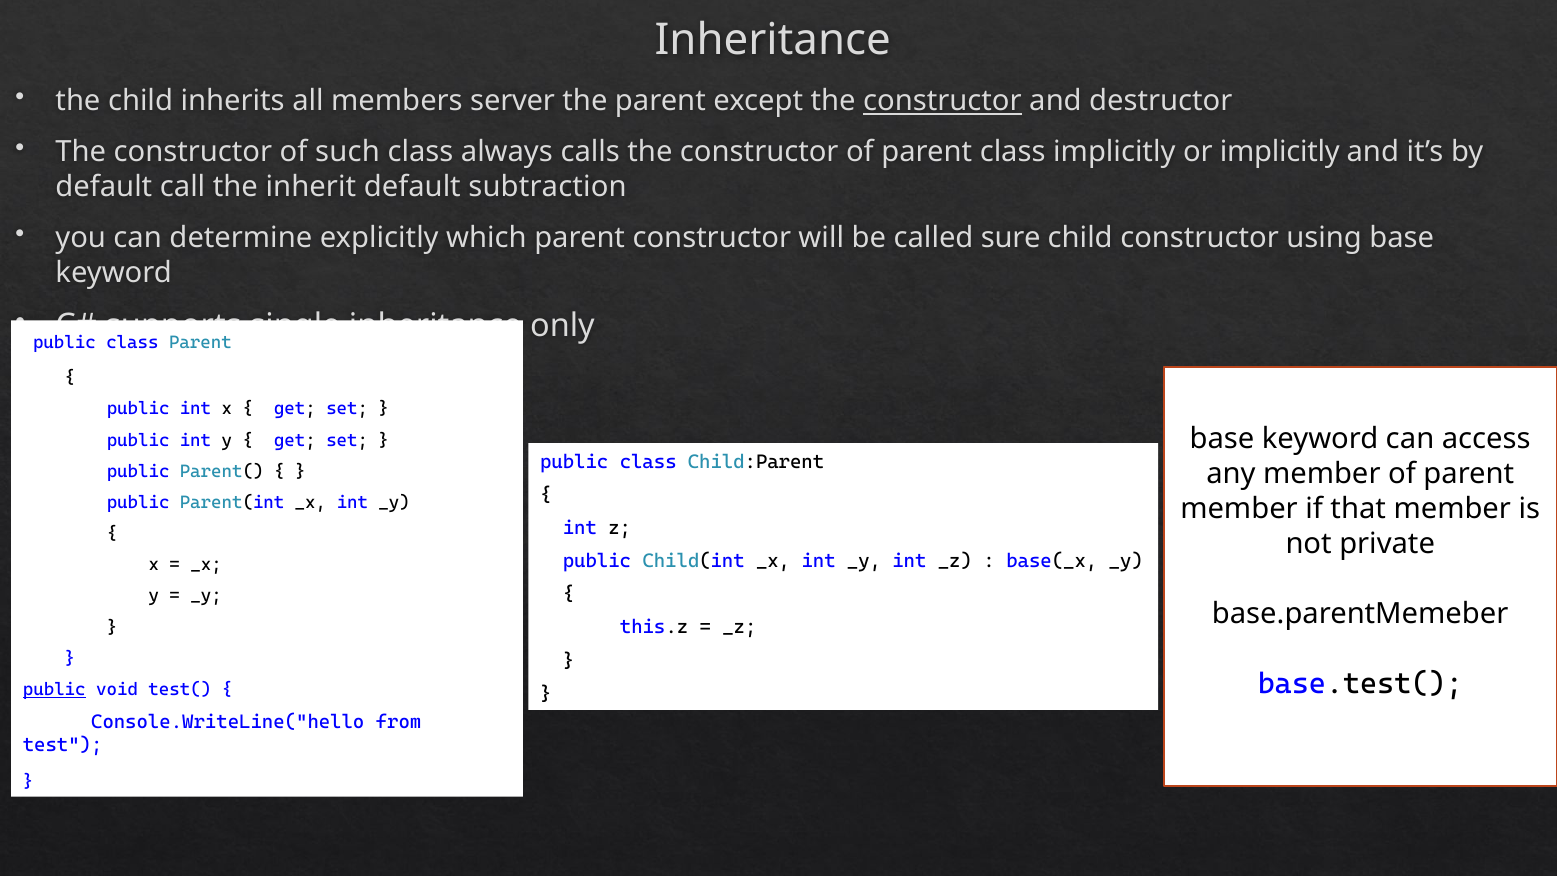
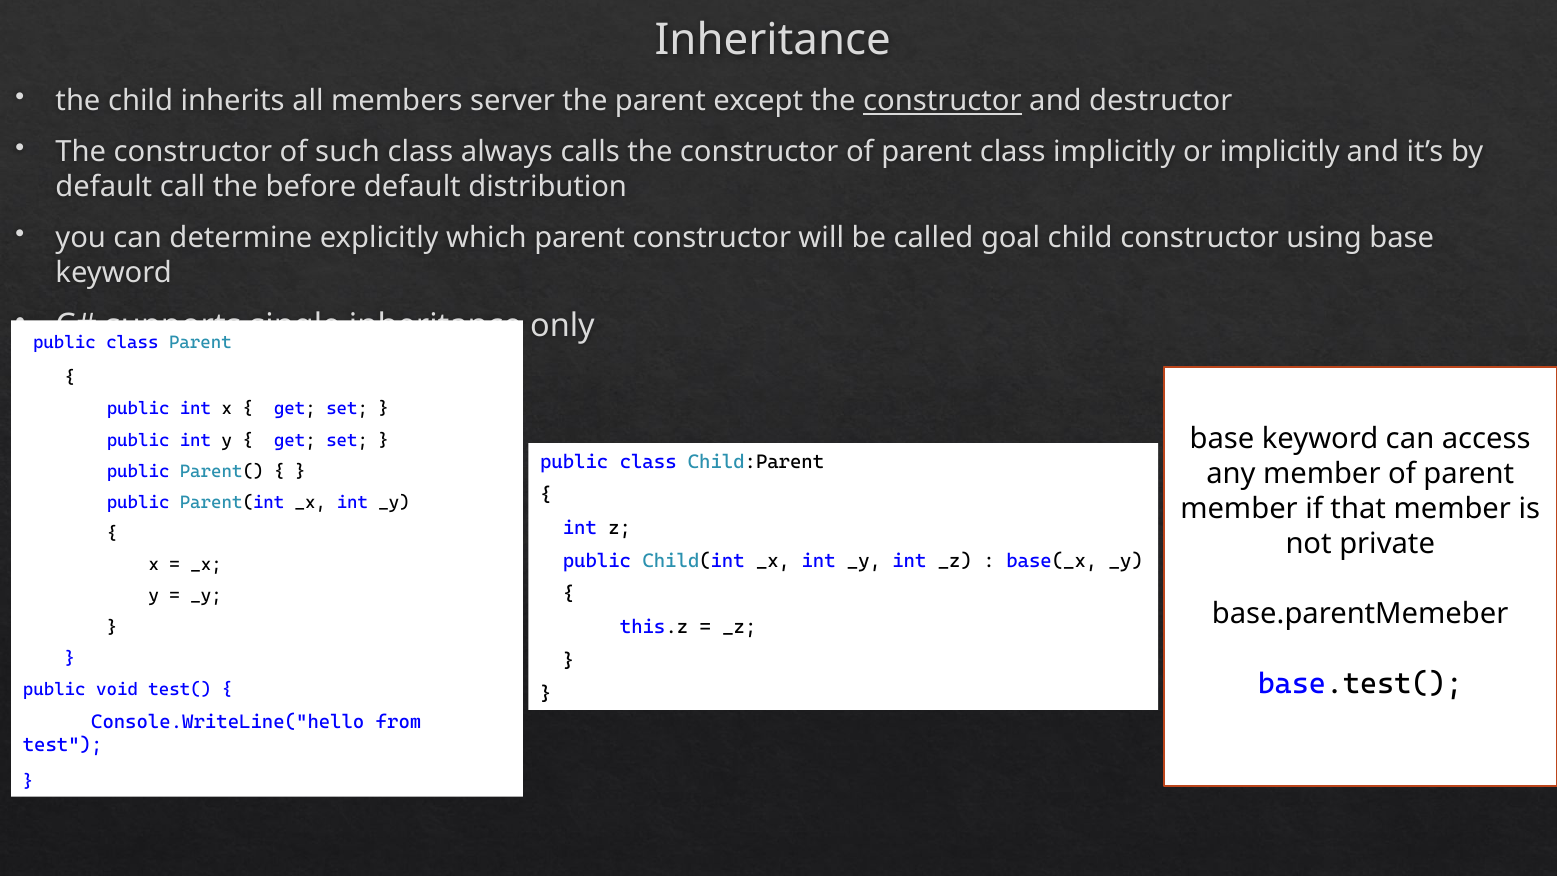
inherit: inherit -> before (311, 187)
subtraction: subtraction -> distribution (548, 187)
sure: sure -> goal (1011, 237)
public underline: present -> none (54, 689)
